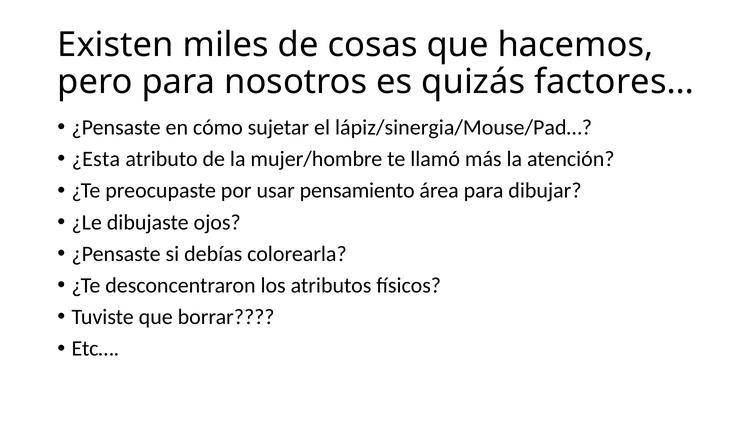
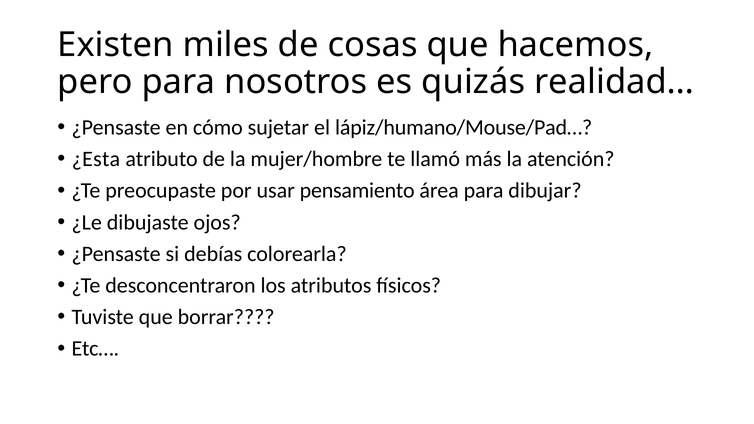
factores…: factores… -> realidad… (614, 82)
lápiz/sinergia/Mouse/Pad…: lápiz/sinergia/Mouse/Pad… -> lápiz/humano/Mouse/Pad… (464, 127)
